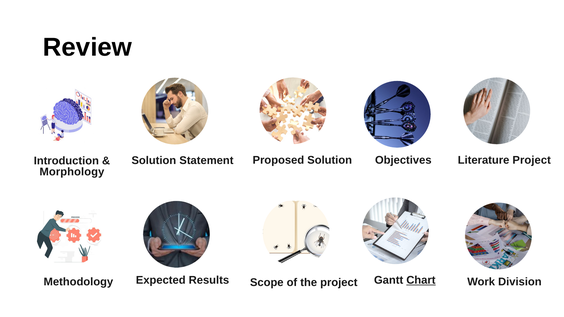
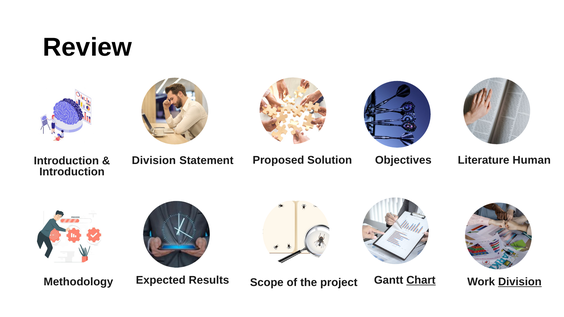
Solution: Solution -> Division (154, 161)
Literature Project: Project -> Human (532, 160)
Morphology: Morphology -> Introduction (72, 172)
Division underline: none -> present (520, 282)
